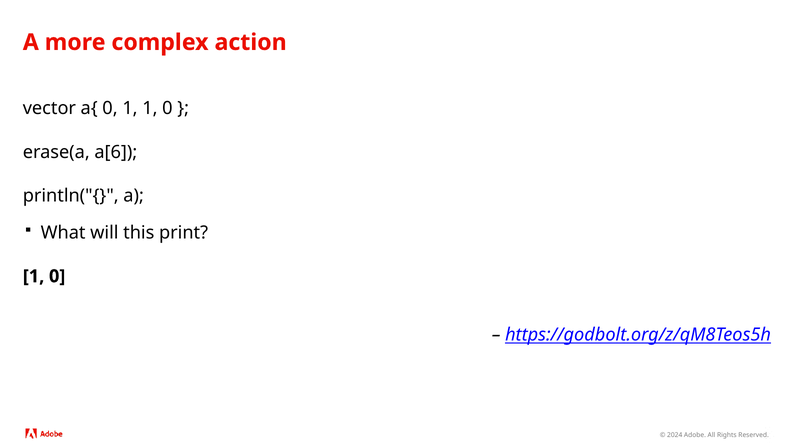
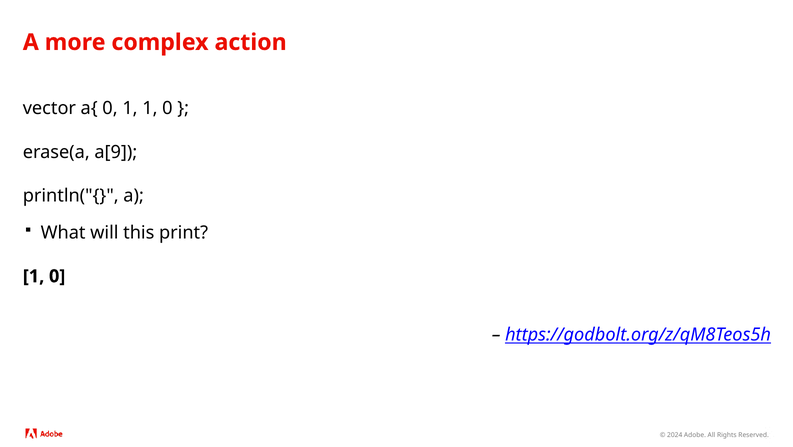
a[6: a[6 -> a[9 (116, 152)
